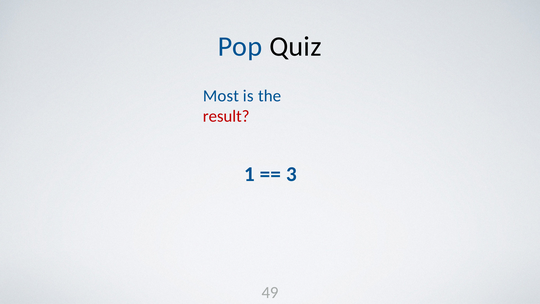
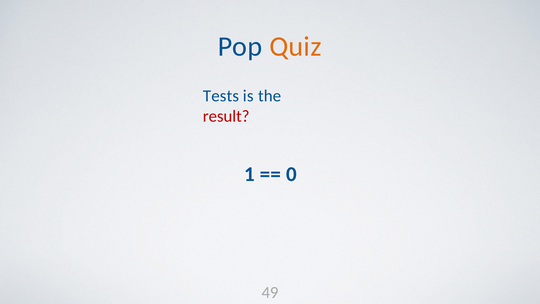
Quiz colour: black -> orange (295, 46)
Most: Most -> Tests (221, 96)
3: 3 -> 0 (291, 174)
